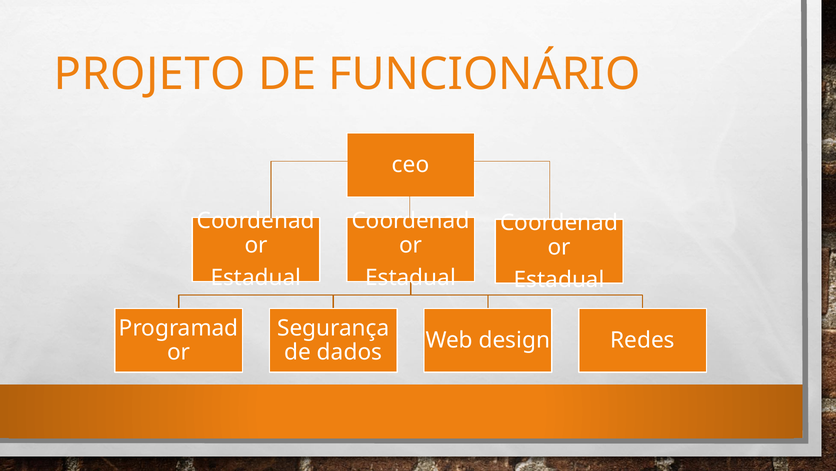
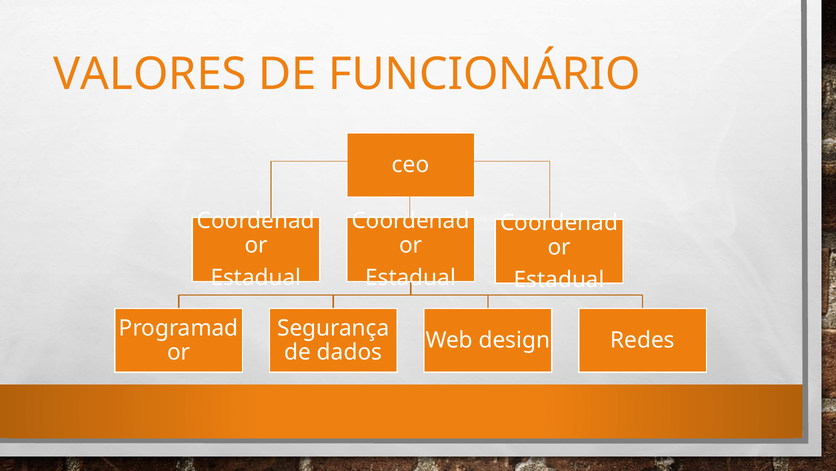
PROJETO: PROJETO -> VALORES (150, 74)
